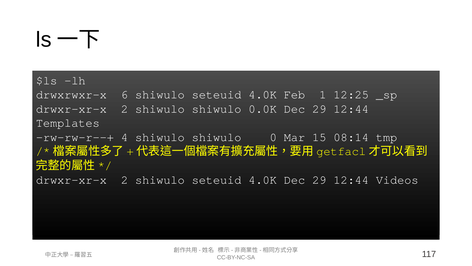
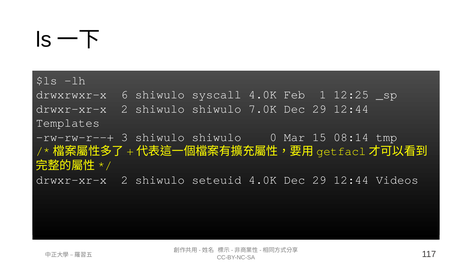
6 shiwulo seteuid: seteuid -> syscall (217, 94)
0.0K: 0.0K -> 7.0K (263, 109)
4: 4 -> 3 (125, 137)
